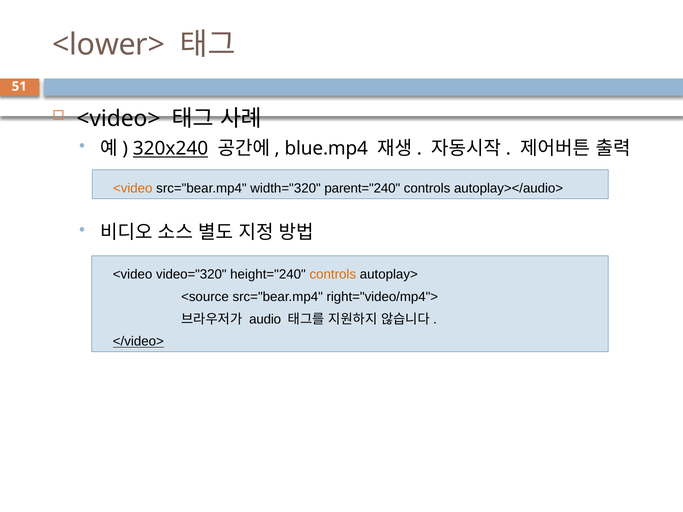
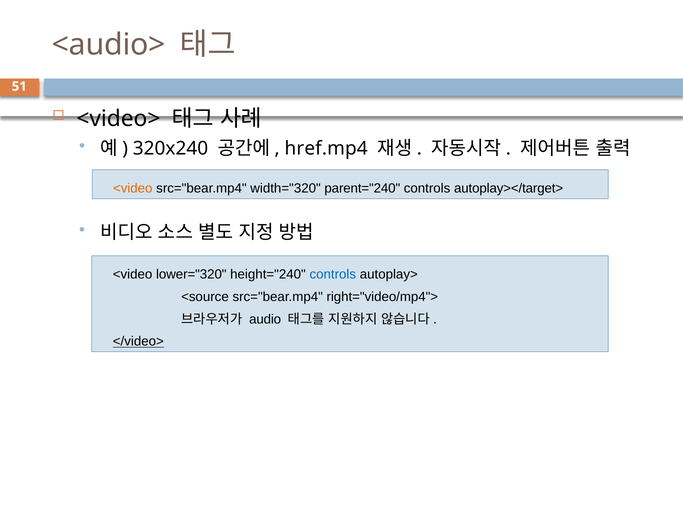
<lower>: <lower> -> <audio> (109, 45)
320x240 underline: present -> none (170, 149)
blue.mp4: blue.mp4 -> href.mp4 (326, 149)
autoplay></audio>: autoplay></audio> -> autoplay></target> (509, 189)
video="320: video="320 -> lower="320 (191, 275)
controls colour: orange -> blue (333, 275)
